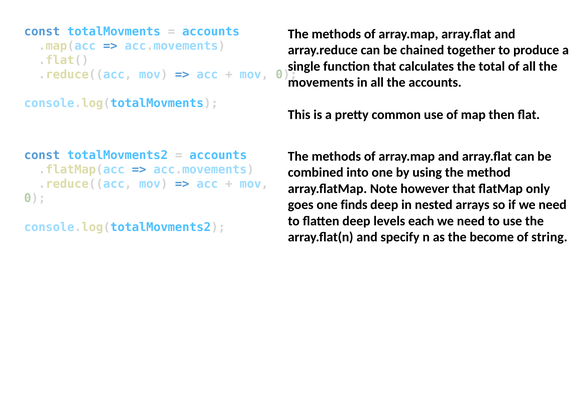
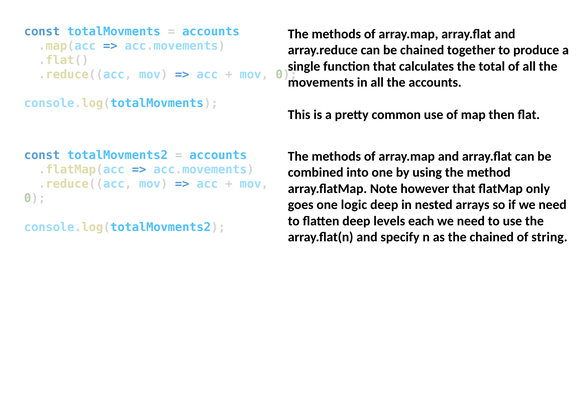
finds: finds -> logic (354, 205)
the become: become -> chained (492, 237)
